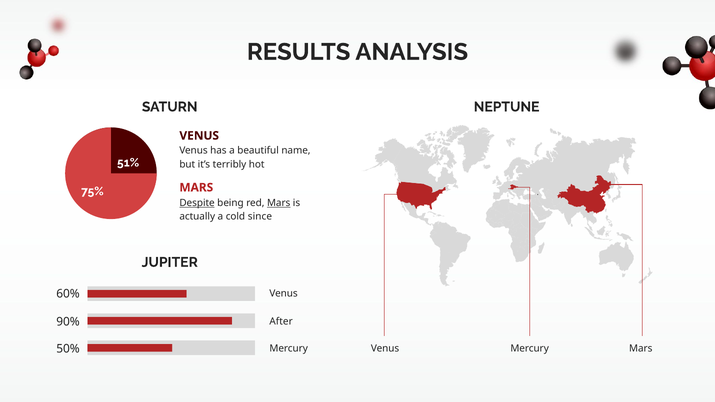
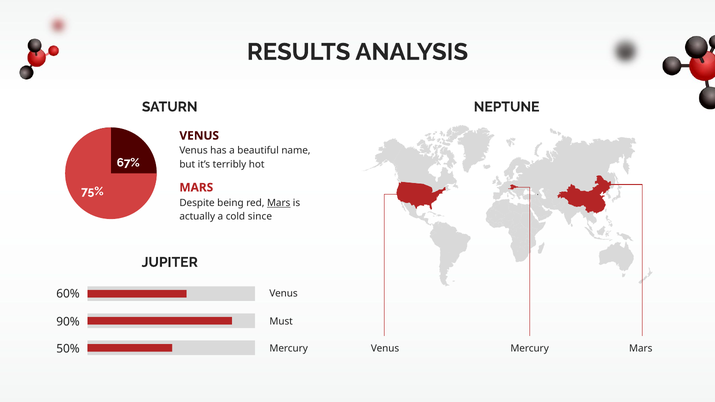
51%: 51% -> 67% (128, 163)
Despite underline: present -> none (197, 203)
After: After -> Must (281, 322)
